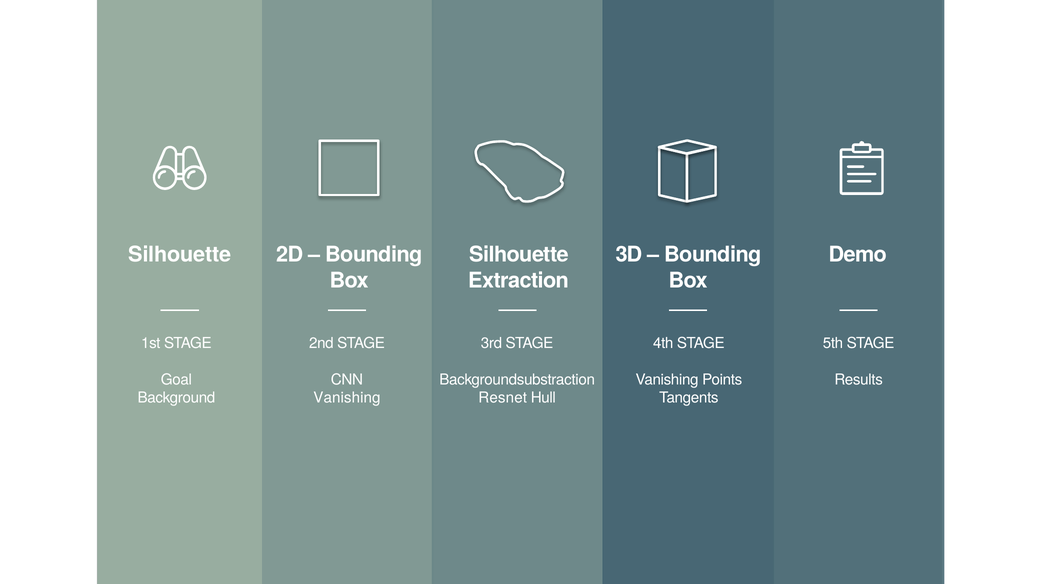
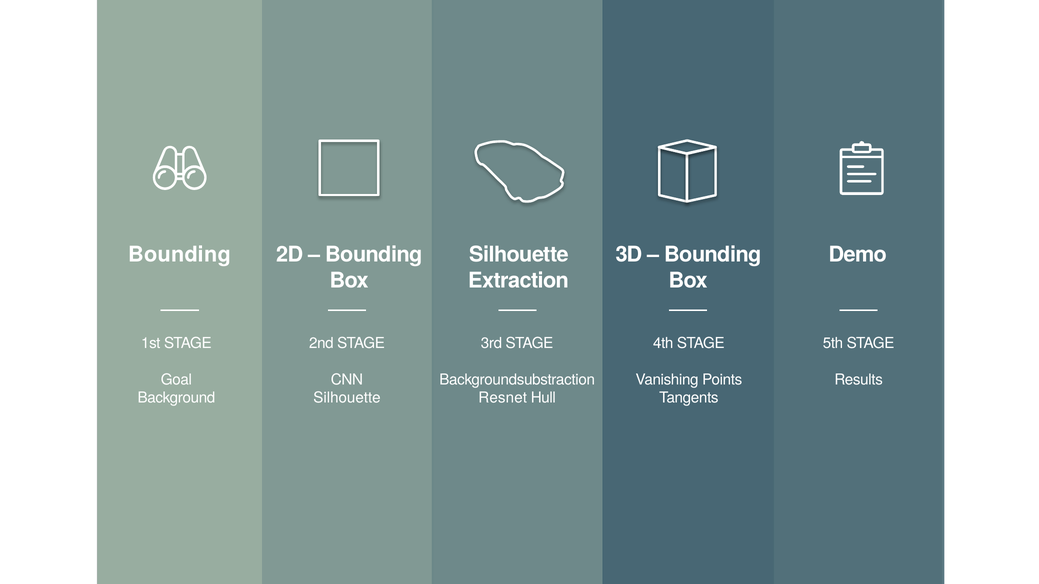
Silhouette: Silhouette -> Bounding (180, 255)
Vanishing: Vanishing -> Silhouette (347, 398)
